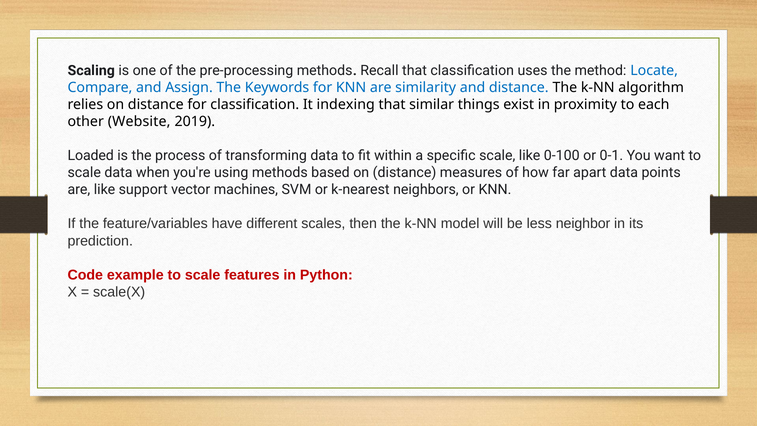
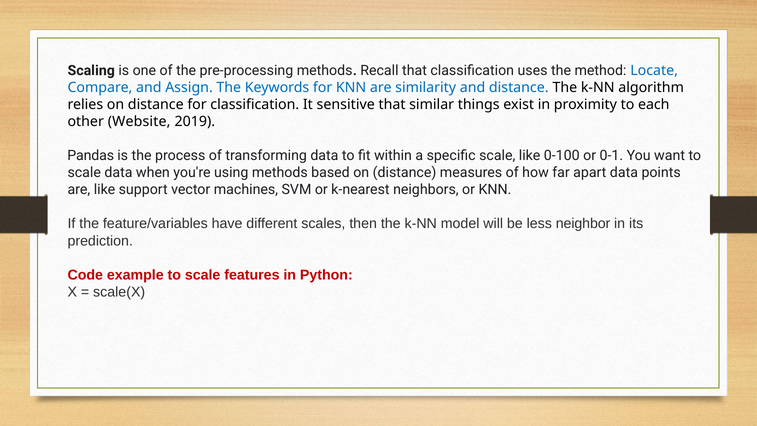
indexing: indexing -> sensitive (346, 104)
Loaded: Loaded -> Pandas (91, 156)
